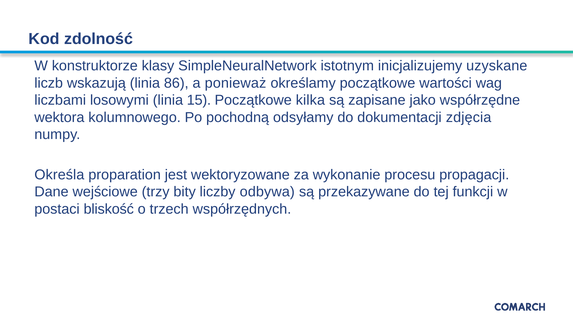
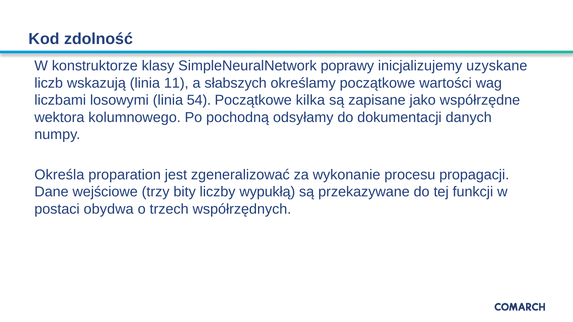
istotnym: istotnym -> poprawy (347, 66)
86: 86 -> 11 (176, 83)
ponieważ: ponieważ -> słabszych (236, 83)
15: 15 -> 54 (199, 100)
zdjęcia: zdjęcia -> danych (469, 118)
wektoryzowane: wektoryzowane -> zgeneralizować (240, 175)
odbywa: odbywa -> wypukłą (267, 192)
bliskość: bliskość -> obydwa (109, 209)
